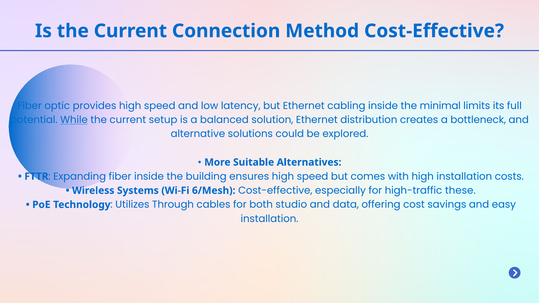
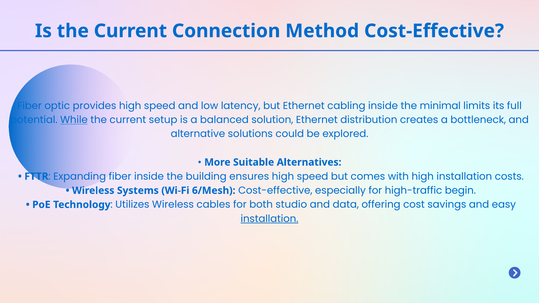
these: these -> begin (460, 191)
Utilizes Through: Through -> Wireless (173, 205)
installation underline: none -> present (269, 219)
